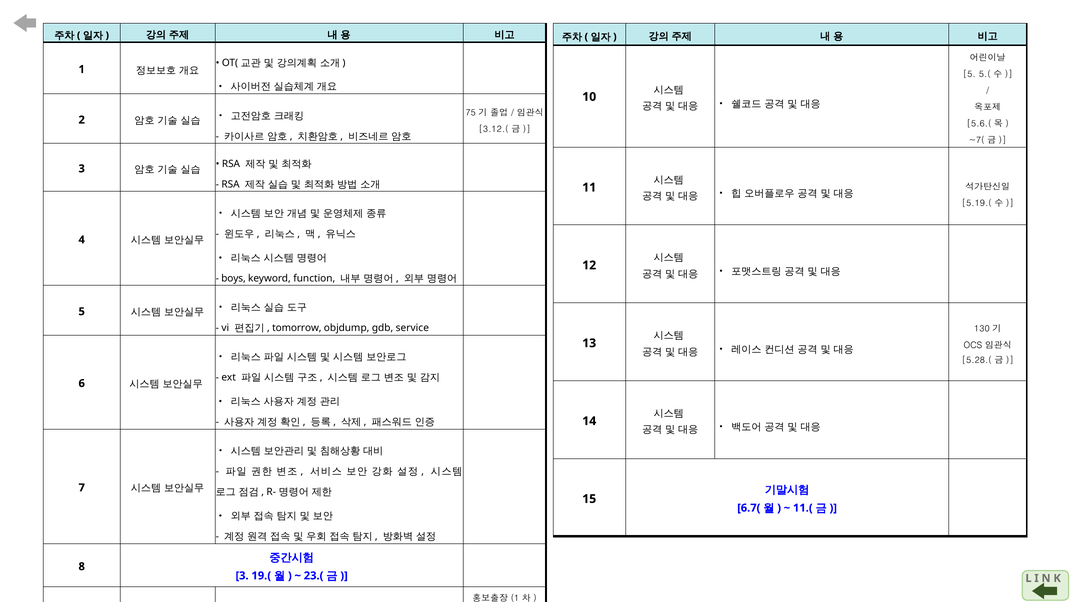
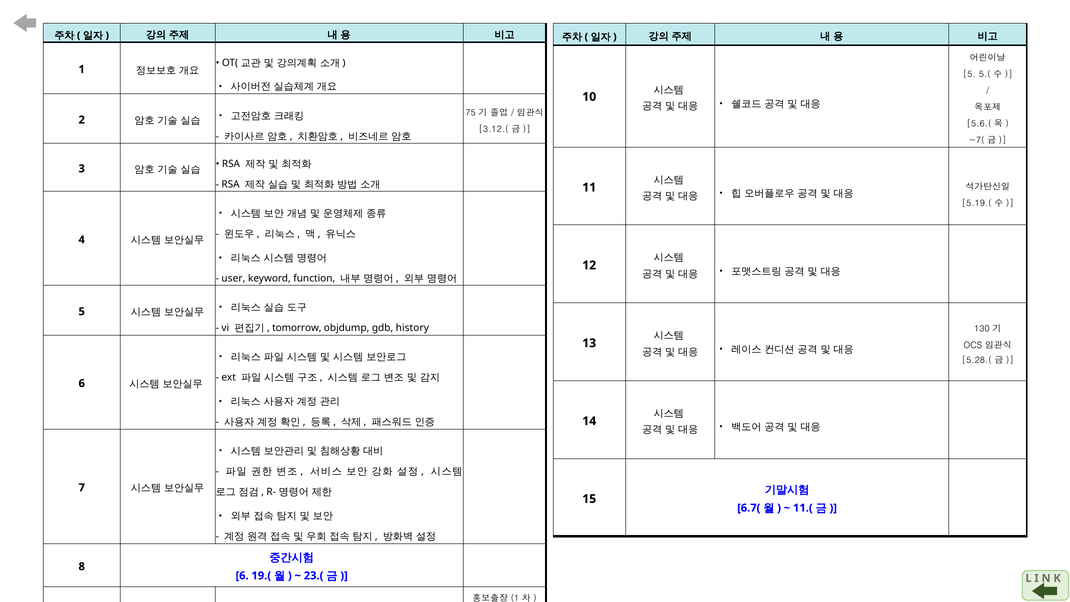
boys: boys -> user (233, 278)
service: service -> history (412, 328)
3: 3 -> 6 (242, 576)
